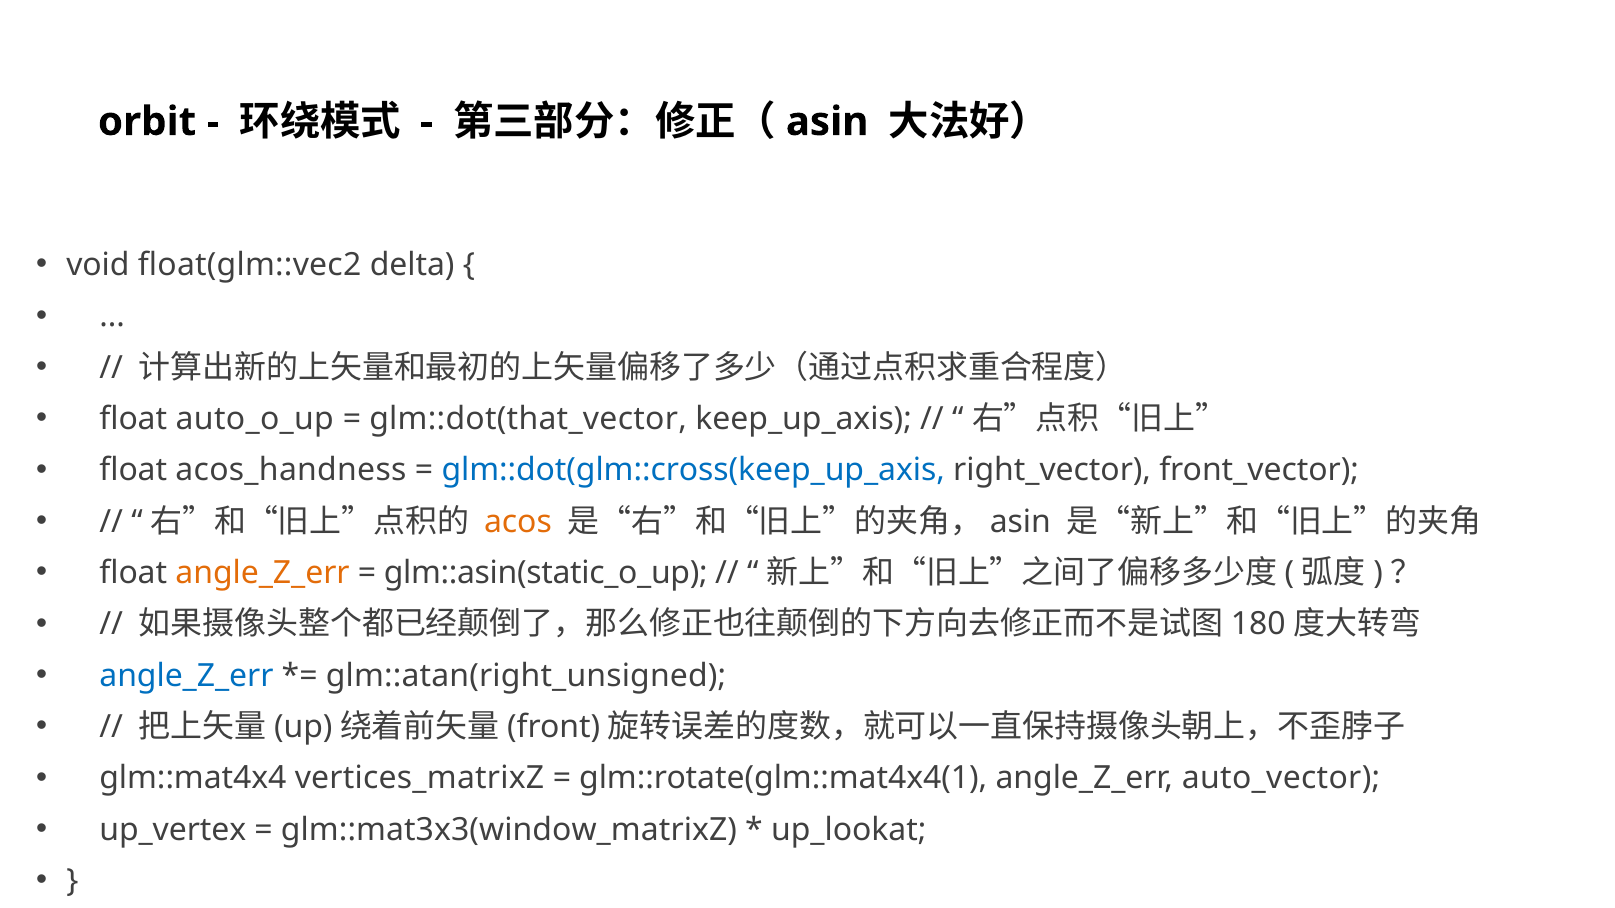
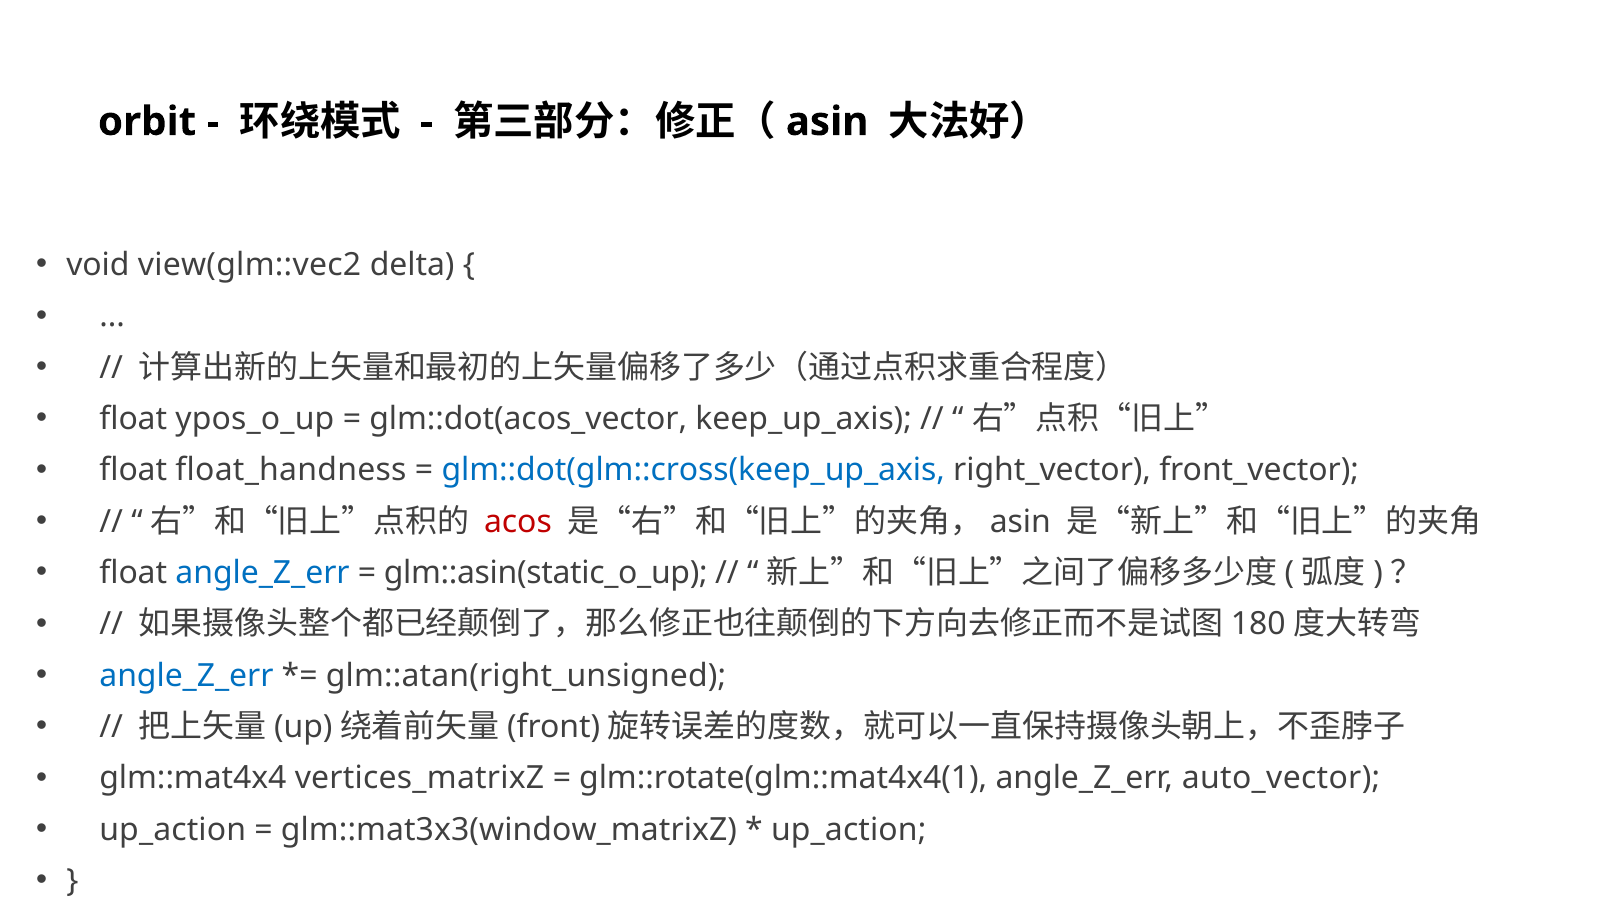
float(glm::vec2: float(glm::vec2 -> view(glm::vec2 (250, 265)
auto_o_up: auto_o_up -> ypos_o_up (255, 419)
glm::dot(that_vector: glm::dot(that_vector -> glm::dot(acos_vector (528, 419)
acos_handness: acos_handness -> float_handness (291, 470)
acos colour: orange -> red (518, 522)
angle_Z_err colour: orange -> blue (263, 573)
up_vertex: up_vertex -> up_action (173, 830)
up_lookat: up_lookat -> up_action (849, 830)
